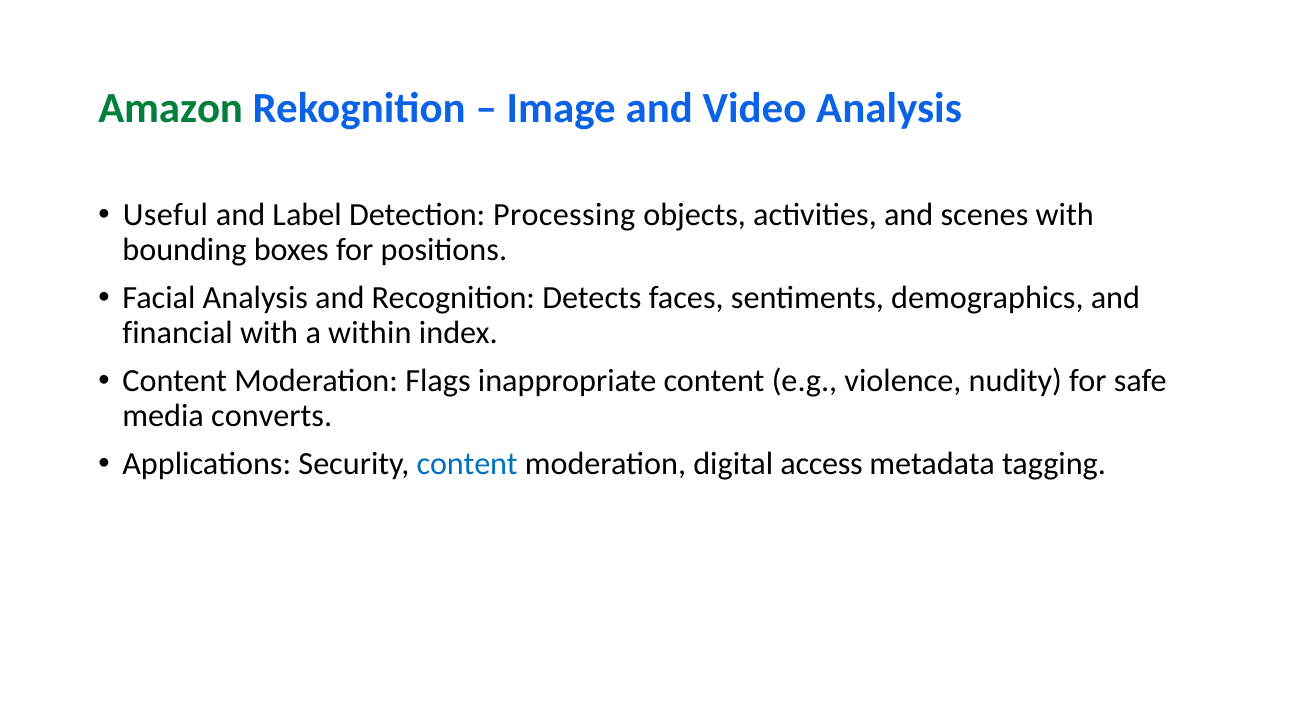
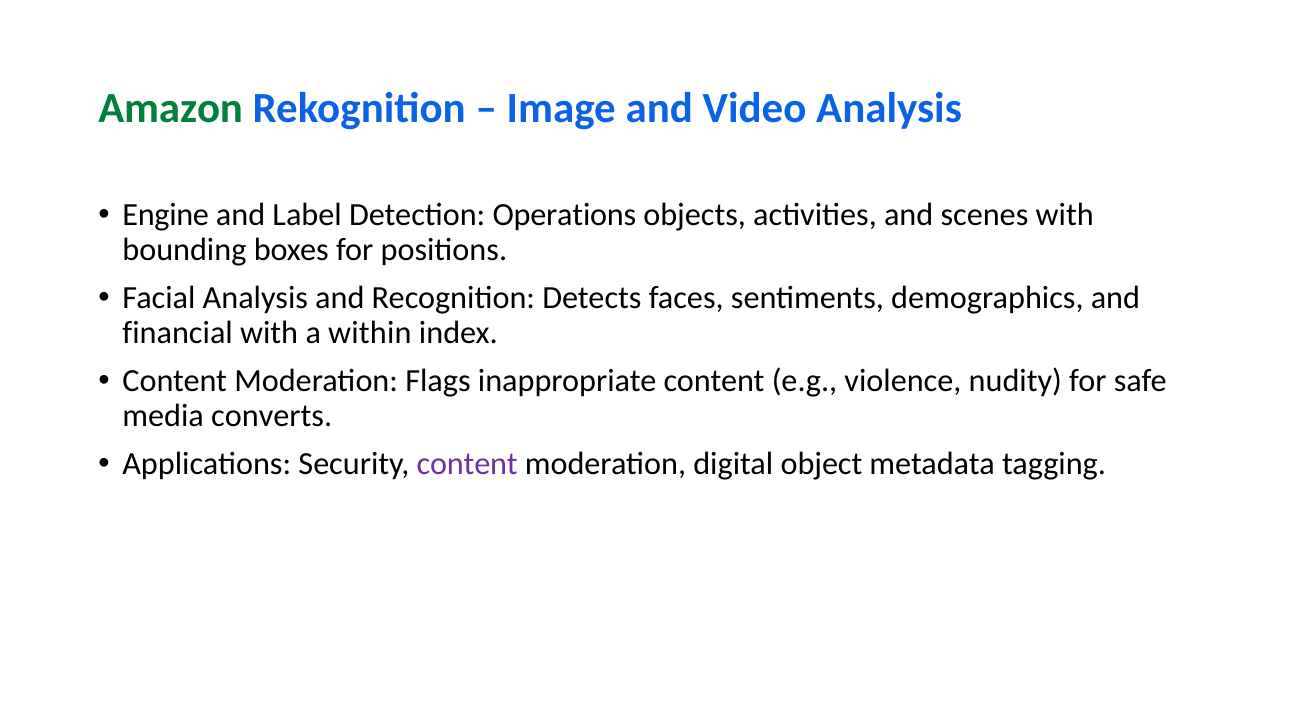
Useful: Useful -> Engine (166, 215)
Processing: Processing -> Operations (564, 215)
content colour: blue -> purple (467, 464)
access: access -> object (821, 464)
